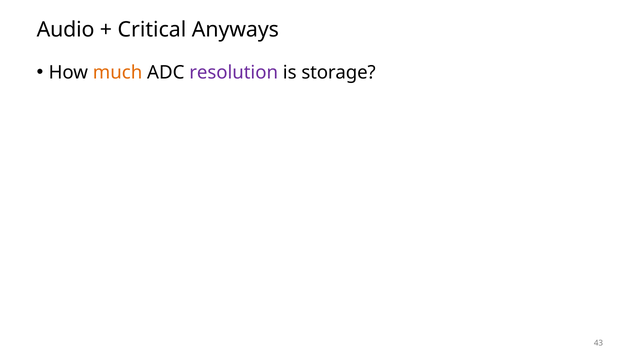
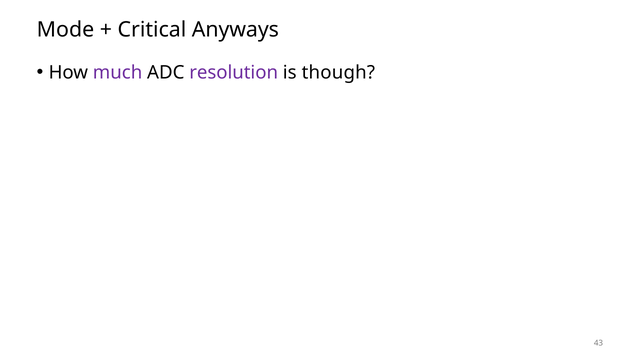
Audio: Audio -> Mode (65, 30)
much colour: orange -> purple (118, 72)
storage: storage -> though (338, 72)
